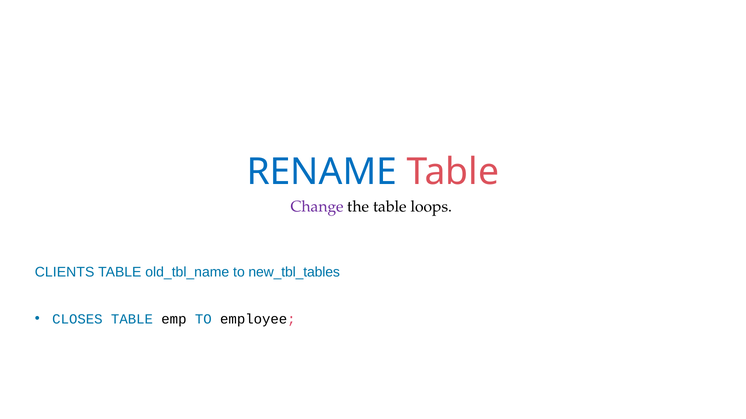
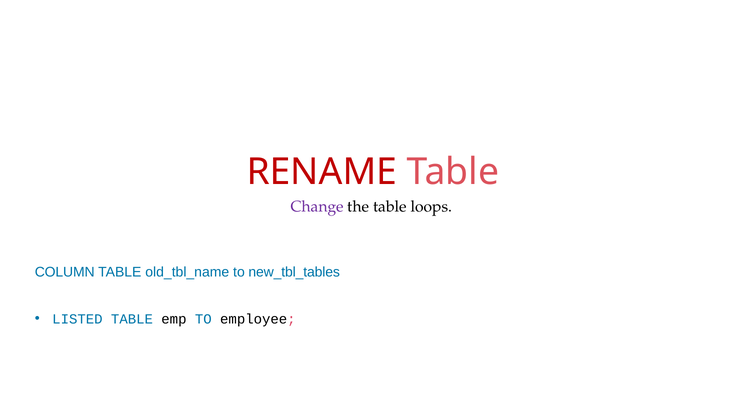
RENAME colour: blue -> red (322, 172)
CLIENTS: CLIENTS -> COLUMN (65, 272)
CLOSES: CLOSES -> LISTED (77, 319)
